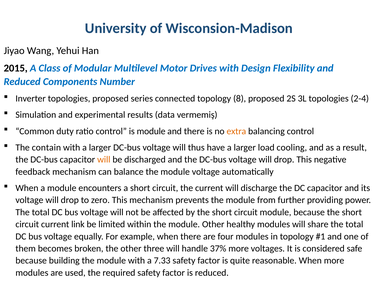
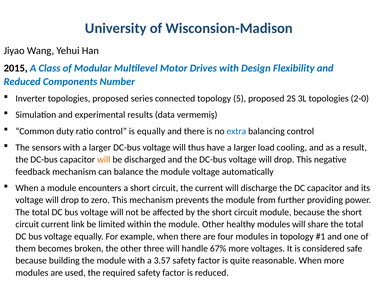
8: 8 -> 5 (240, 98)
2-4: 2-4 -> 2-0 (360, 98)
is module: module -> equally (151, 131)
extra colour: orange -> blue (236, 131)
contain: contain -> sensors (46, 147)
37%: 37% -> 67% (218, 248)
7.33: 7.33 -> 3.57 (162, 260)
